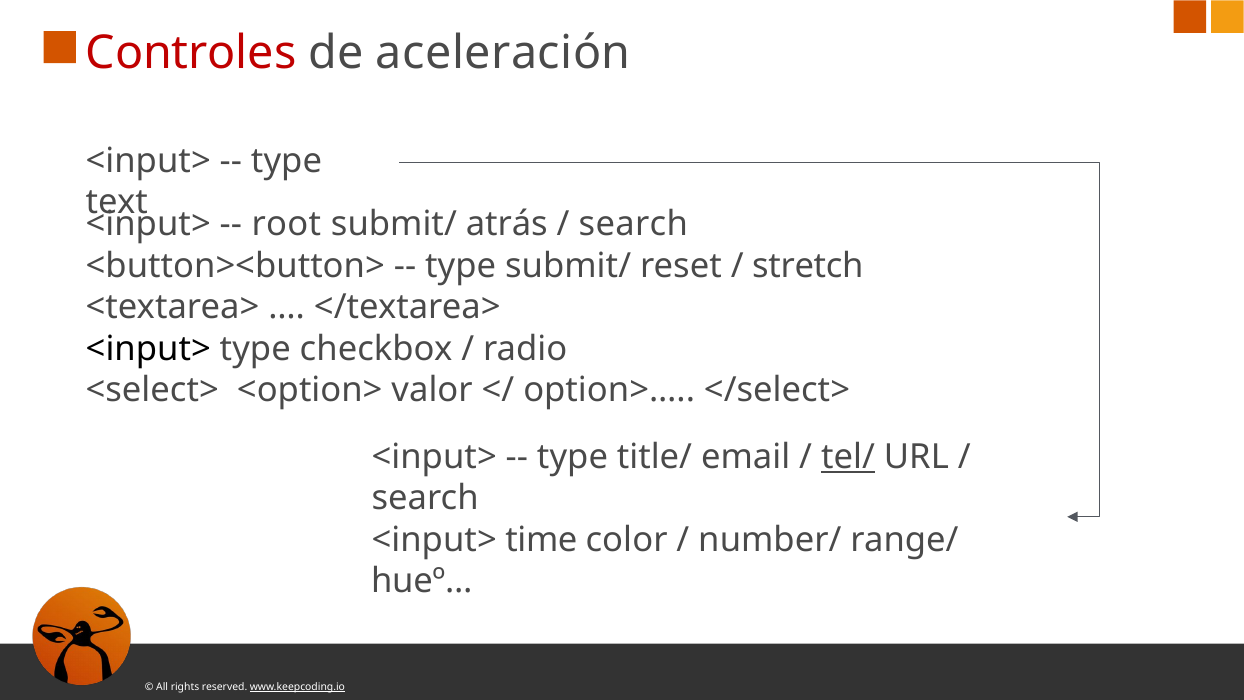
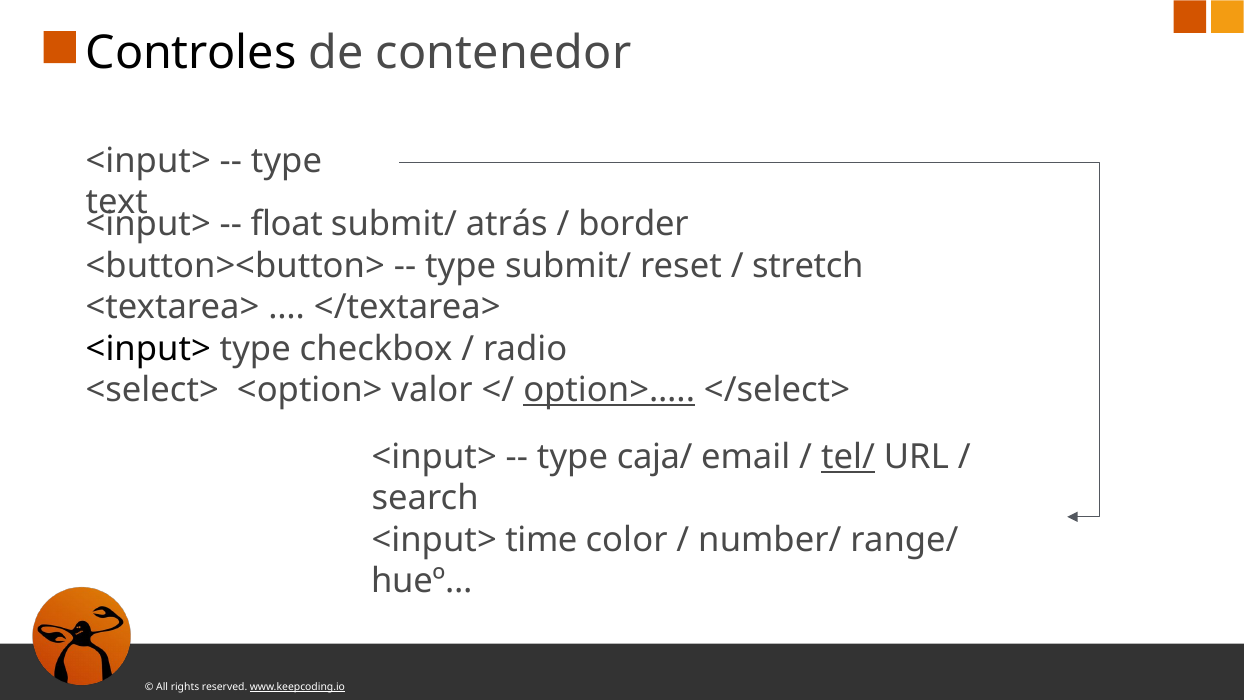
Controles colour: red -> black (191, 53)
aceleración: aceleración -> contenedor (503, 53)
root: root -> float (287, 224)
search: search -> border (634, 224)
option>… underline: none -> present (609, 390)
title/: title/ -> caja/ (655, 457)
